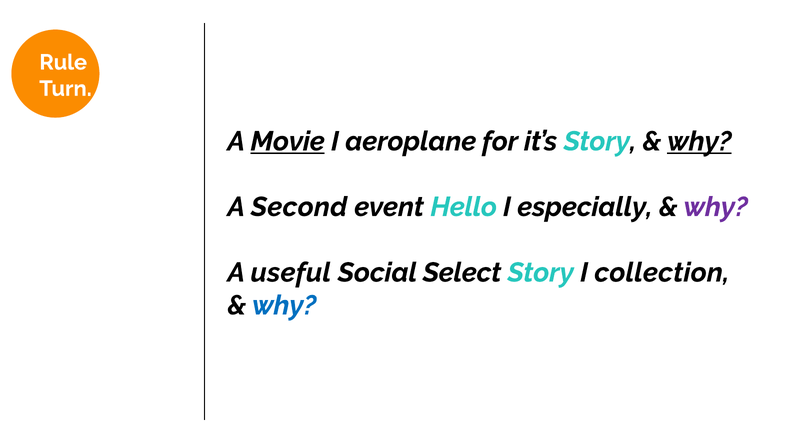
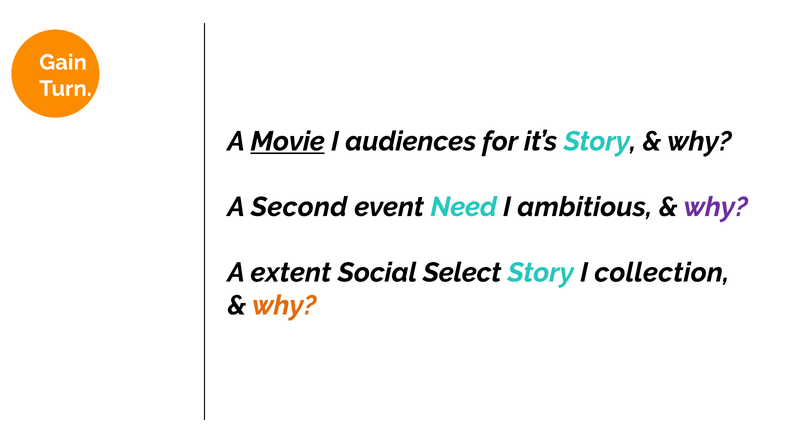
Rule: Rule -> Gain (63, 62)
aeroplane: aeroplane -> audiences (411, 141)
why underline: present -> none (699, 141)
Hello: Hello -> Need (464, 207)
especially: especially -> ambitious (585, 207)
useful: useful -> extent (291, 272)
why colour: blue -> orange (284, 305)
